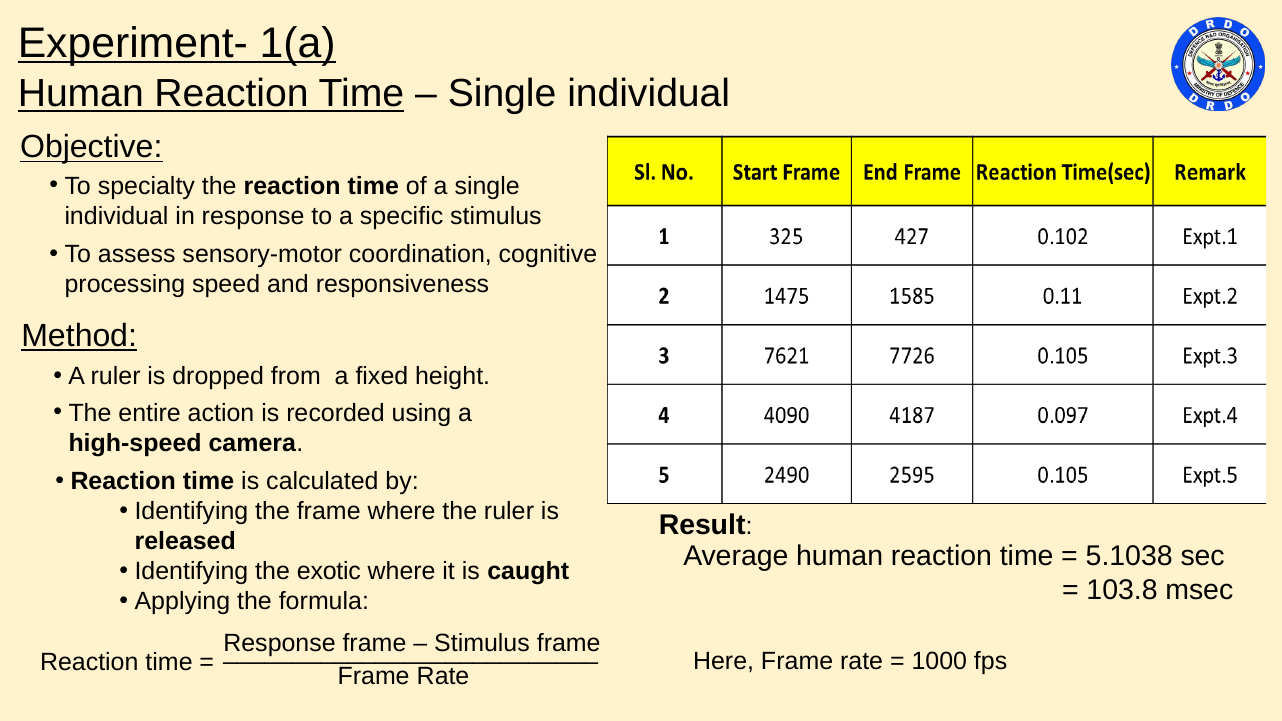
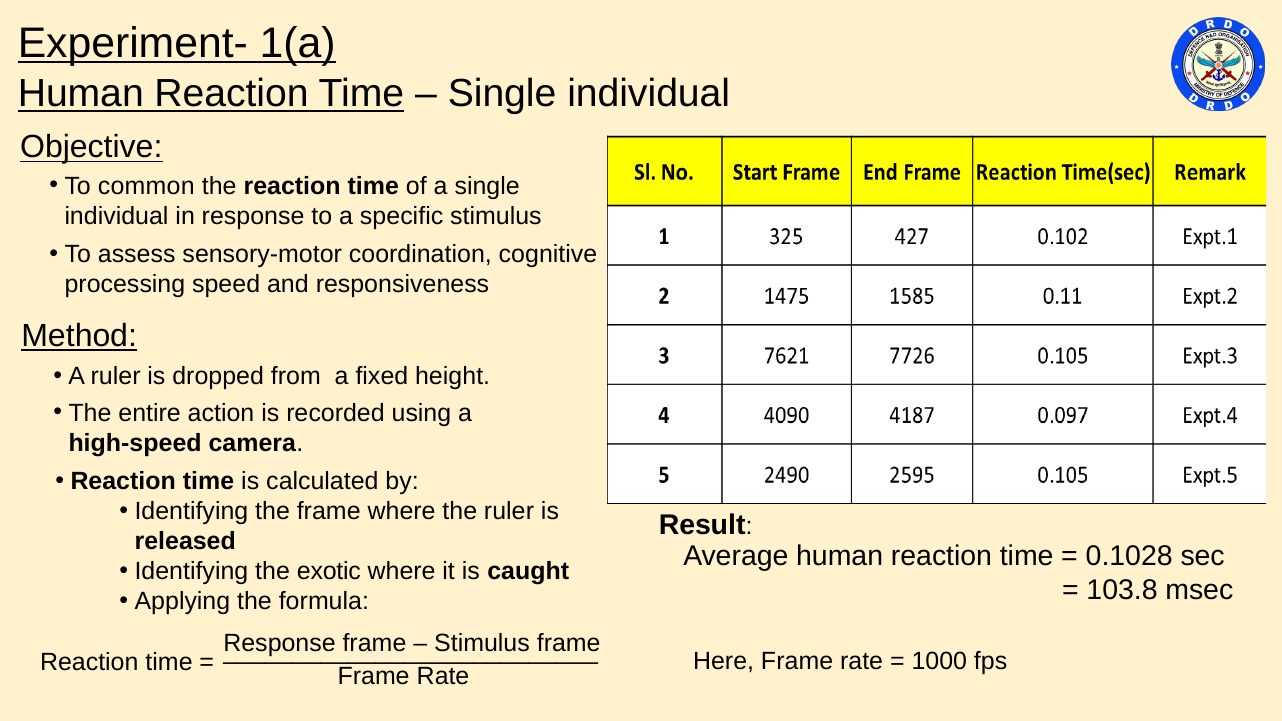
specialty: specialty -> common (146, 186)
5.1038: 5.1038 -> 0.1028 (1129, 556)
